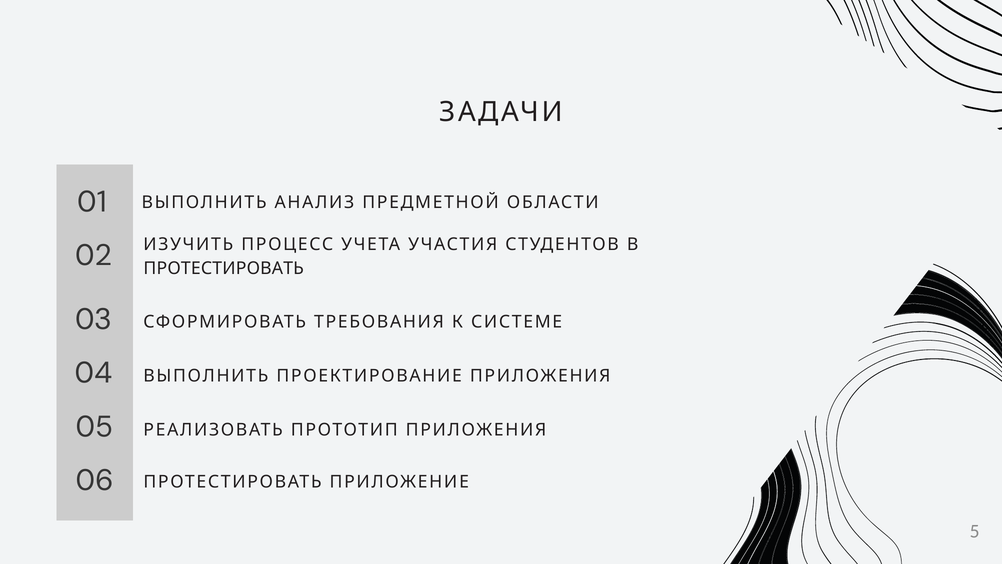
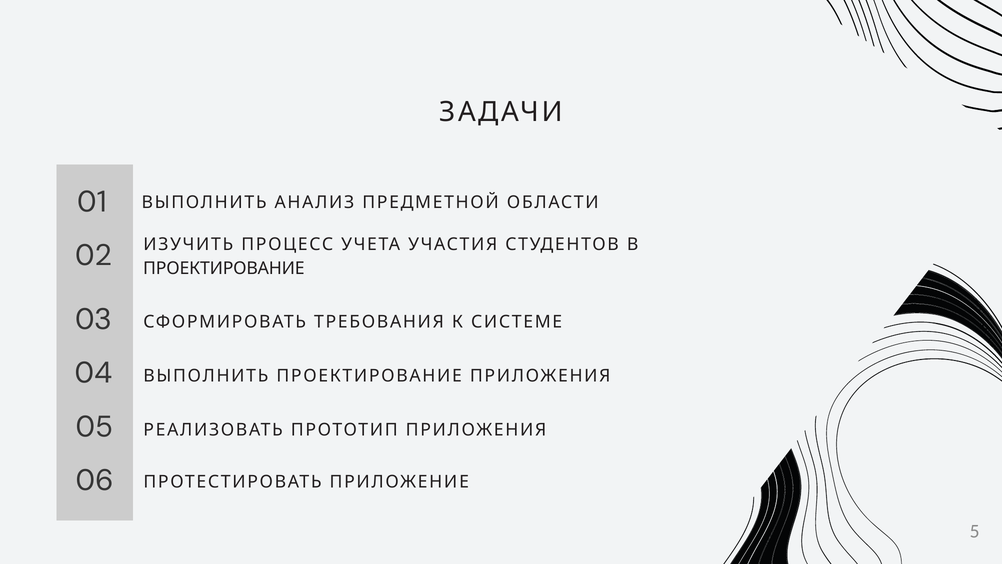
ПРОТЕСТИРОВАТЬ: ПРОТЕСТИРОВАТЬ -> ПРОЕКТИРОВАНИЕ (224, 268)
